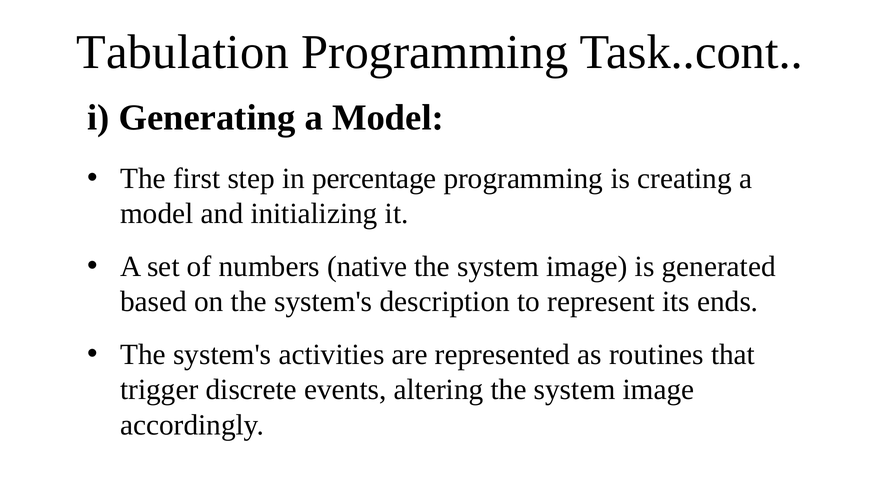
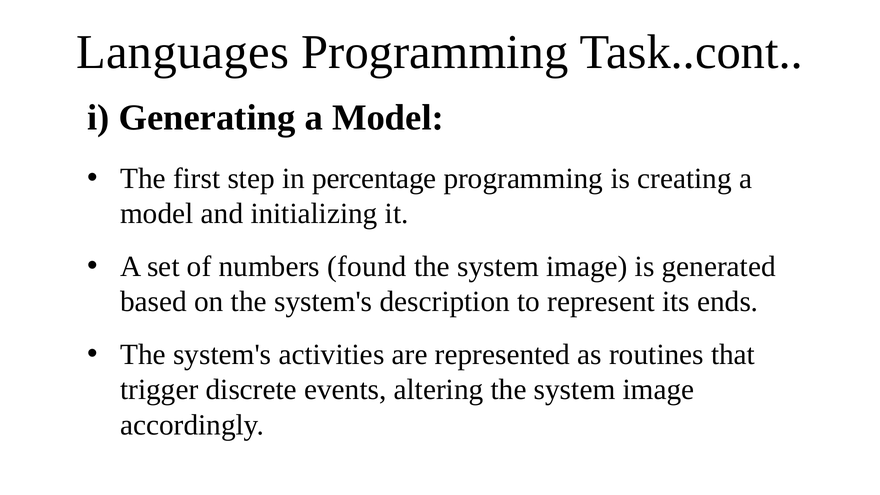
Tabulation: Tabulation -> Languages (183, 52)
native: native -> found (367, 267)
